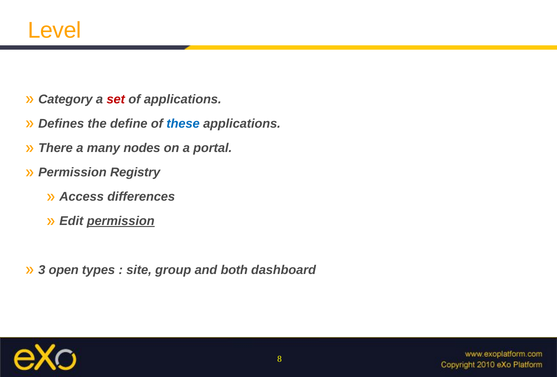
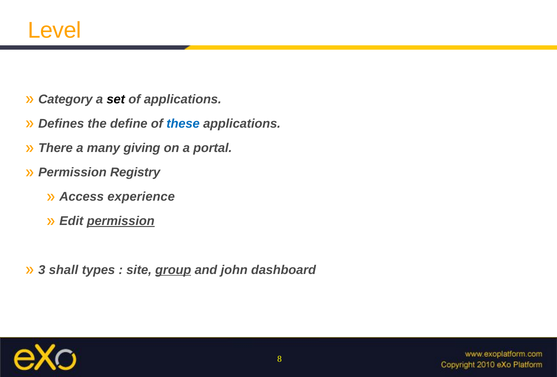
set colour: red -> black (116, 99)
nodes: nodes -> giving (142, 148)
differences: differences -> experience (141, 197)
open: open -> shall (64, 270)
group underline: none -> present (173, 270)
both: both -> john (234, 270)
